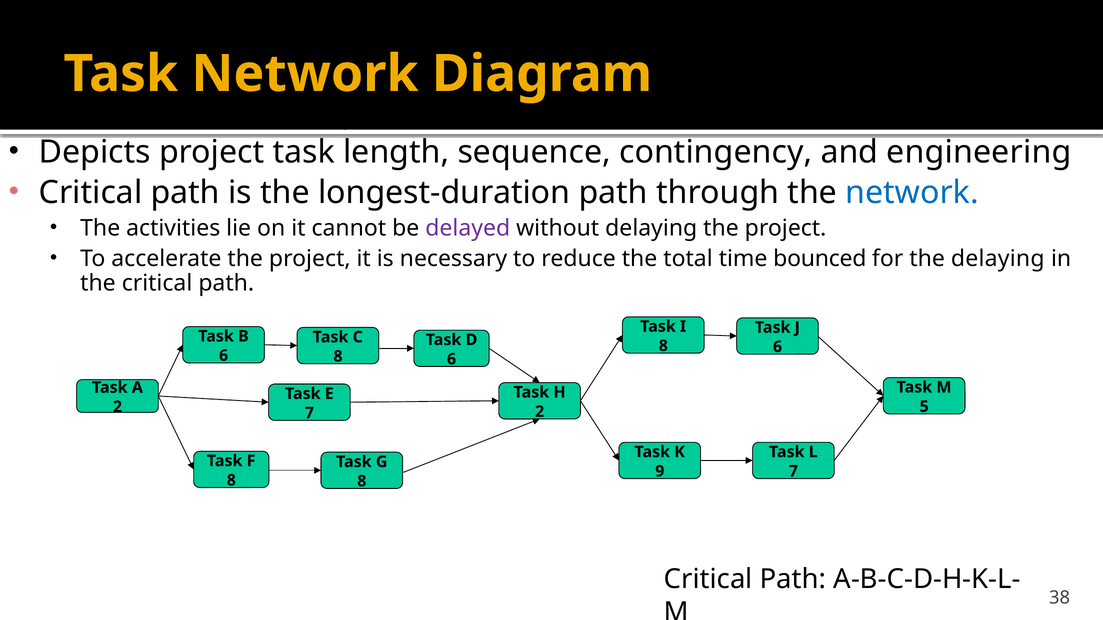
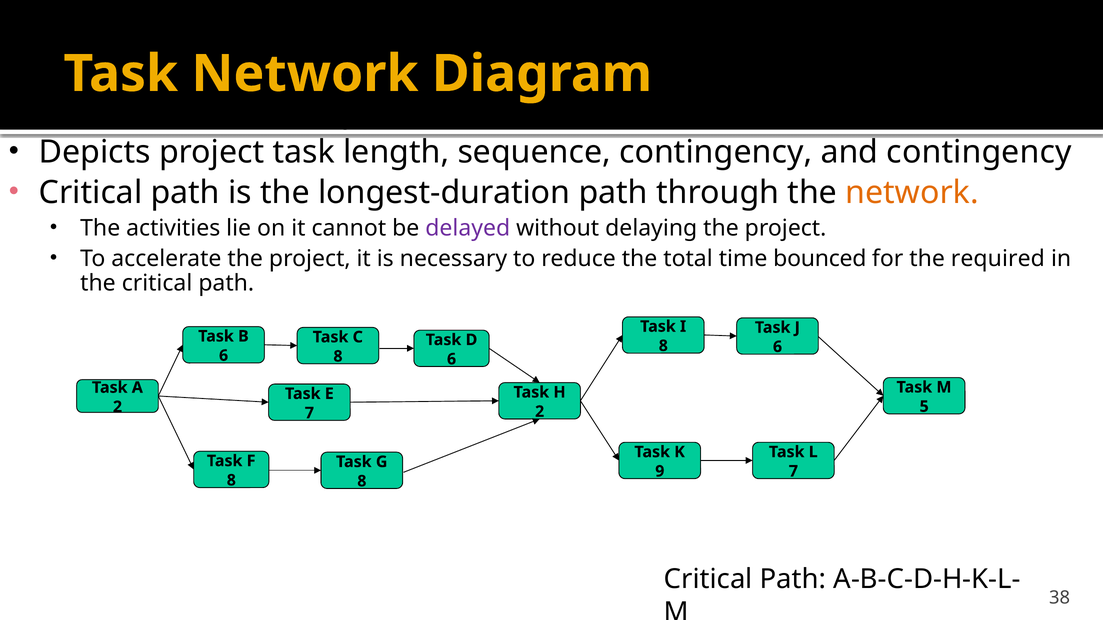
and engineering: engineering -> contingency (979, 152)
network colour: blue -> orange (912, 193)
the delaying: delaying -> required (998, 259)
